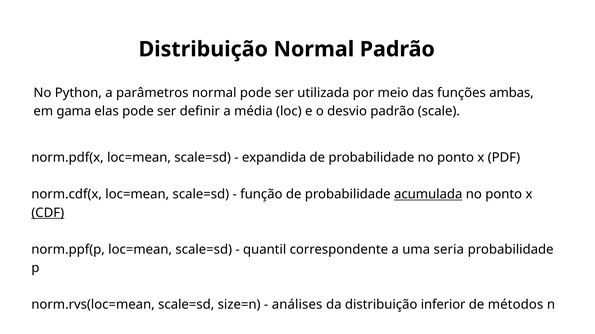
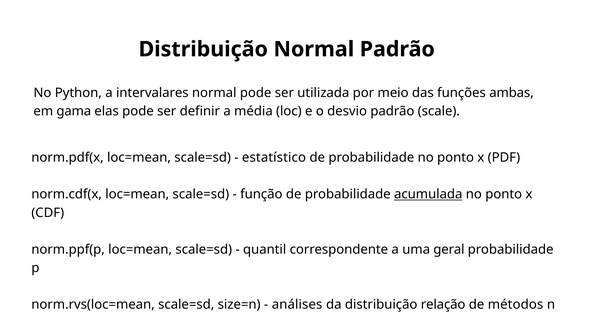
parâmetros: parâmetros -> intervalares (152, 93)
expandida: expandida -> estatístico (274, 158)
CDF underline: present -> none (48, 213)
seria: seria -> geral (449, 250)
inferior: inferior -> relação (443, 305)
